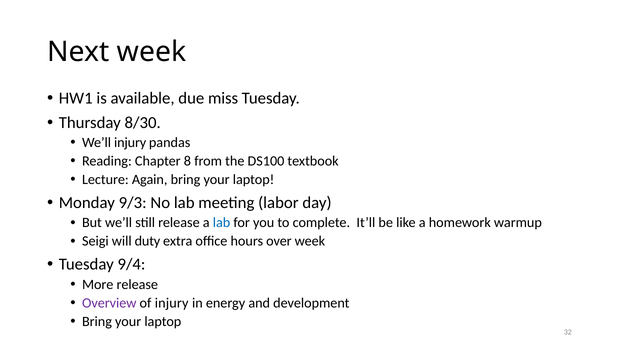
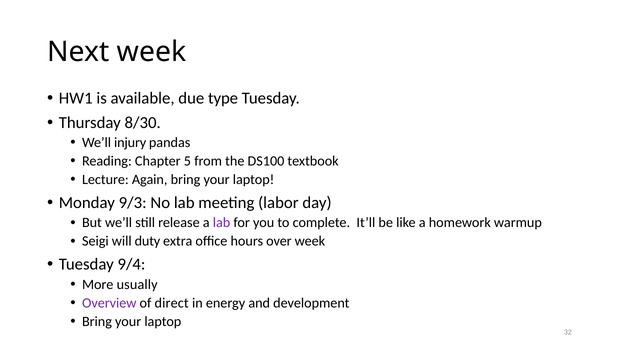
miss: miss -> type (223, 98)
8: 8 -> 5 (187, 161)
lab colour: blue -> purple (222, 223)
More release: release -> usually (137, 285)
of injury: injury -> direct (172, 303)
